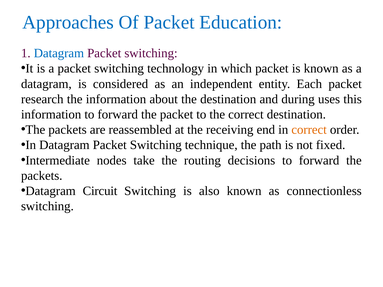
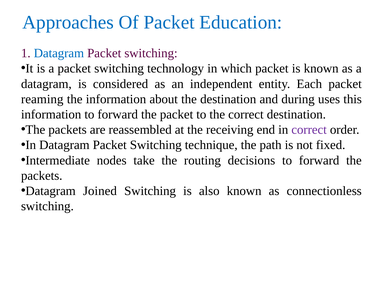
research: research -> reaming (42, 99)
correct colour: orange -> purple (309, 130)
Circuit: Circuit -> Joined (100, 191)
